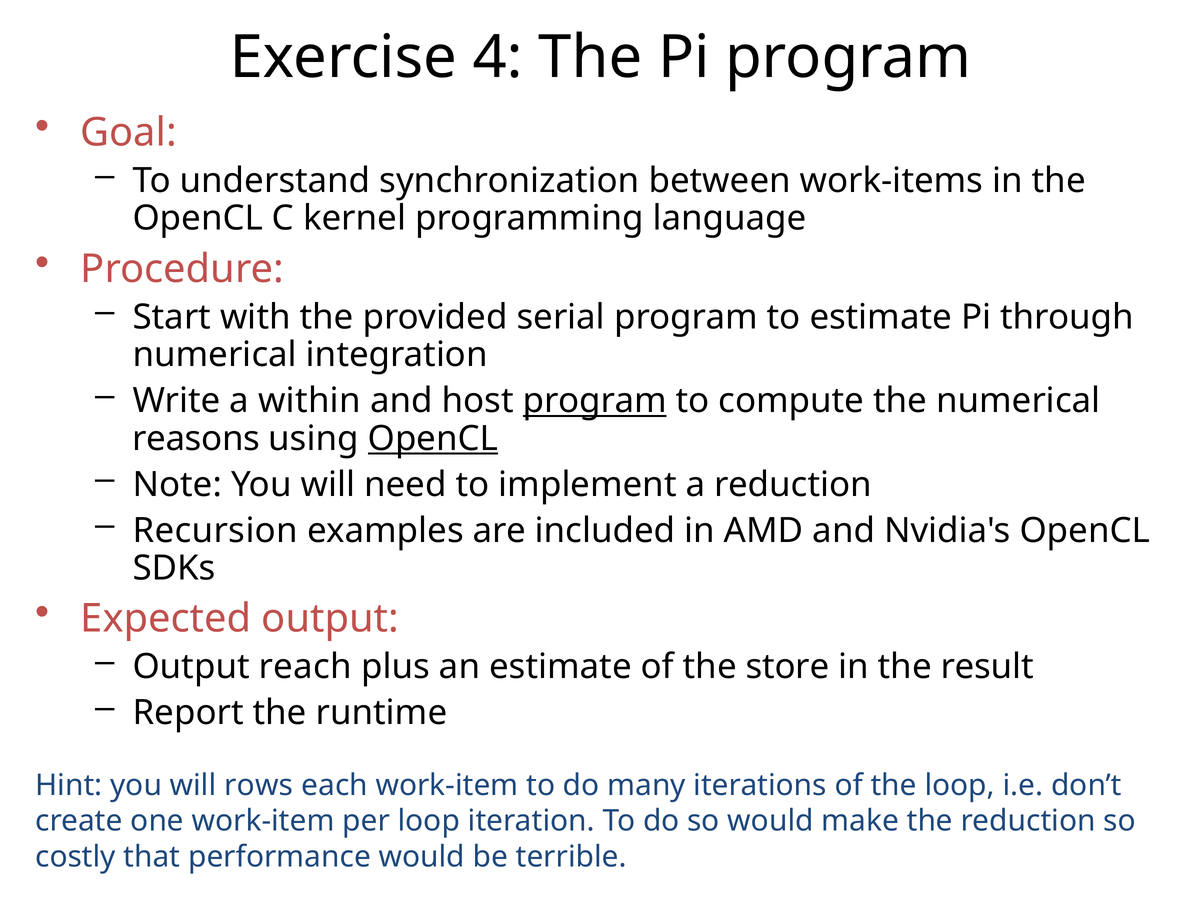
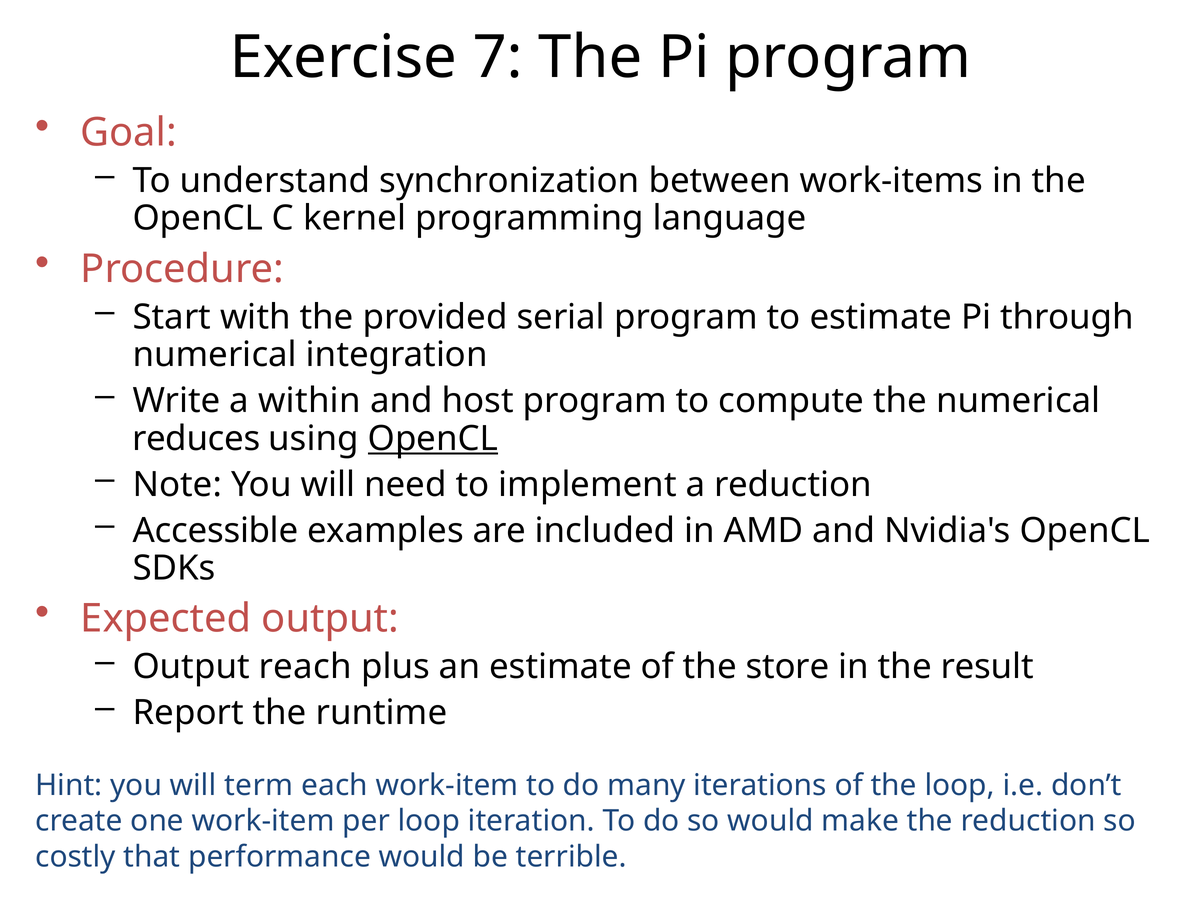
4: 4 -> 7 (498, 58)
program underline: present -> none (595, 401)
reasons: reasons -> reduces (196, 439)
Recursion: Recursion -> Accessible (216, 531)
rows: rows -> term (259, 786)
